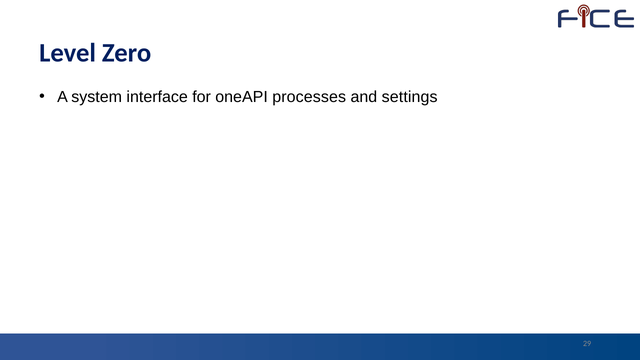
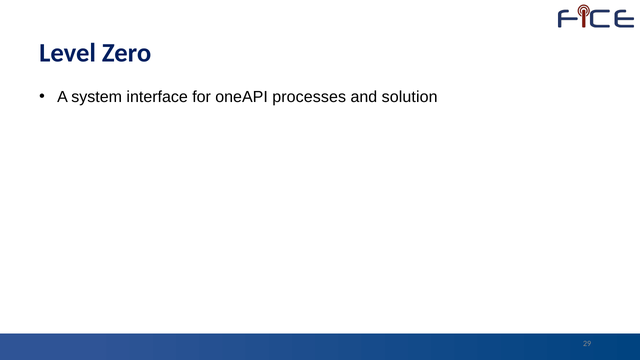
settings: settings -> solution (410, 97)
